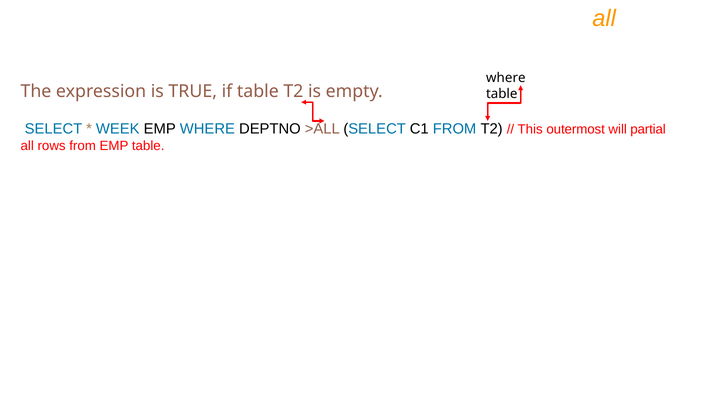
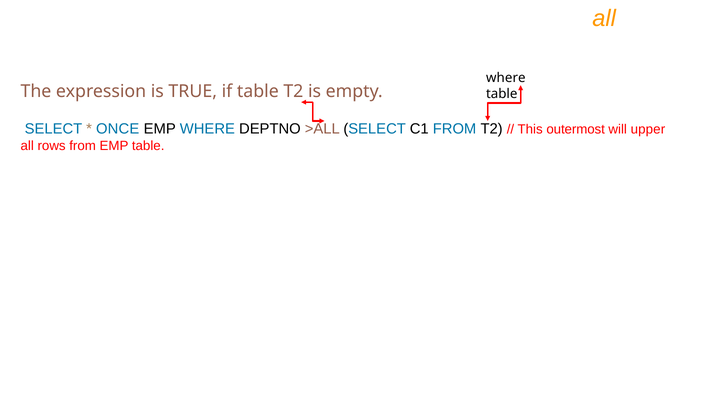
WEEK: WEEK -> ONCE (118, 129)
partial: partial -> upper (648, 129)
